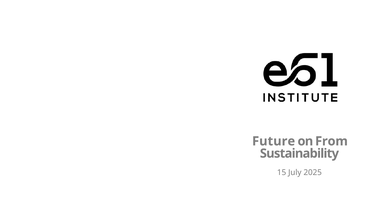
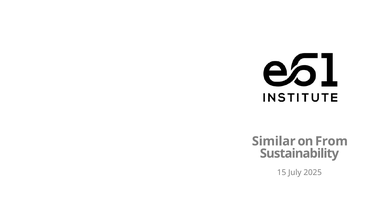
Future: Future -> Similar (274, 141)
